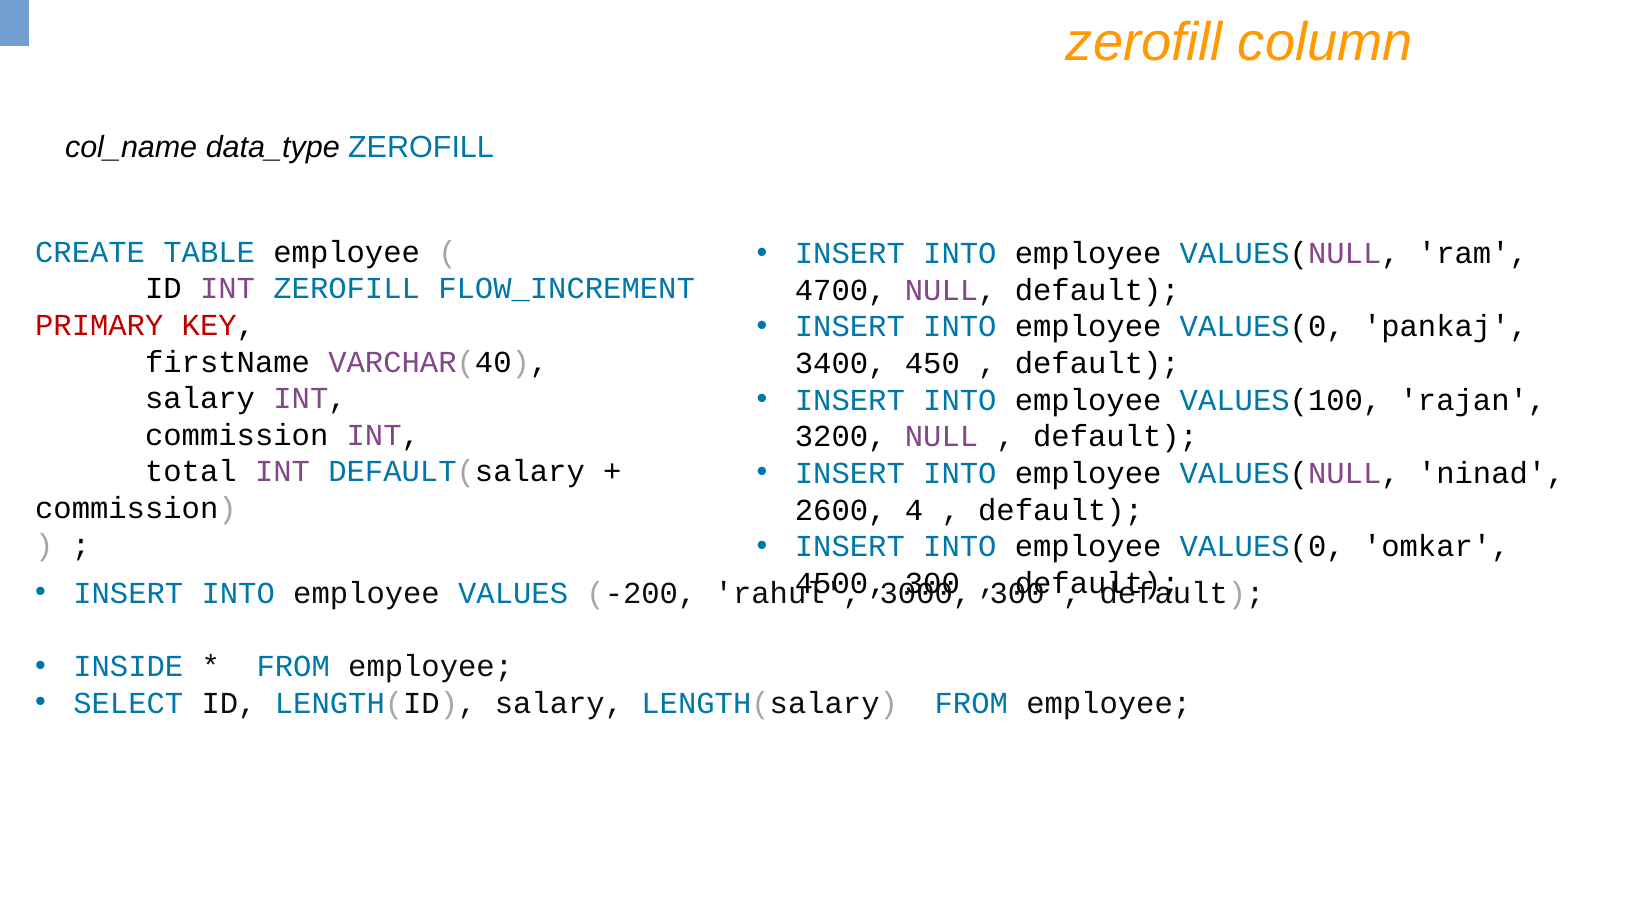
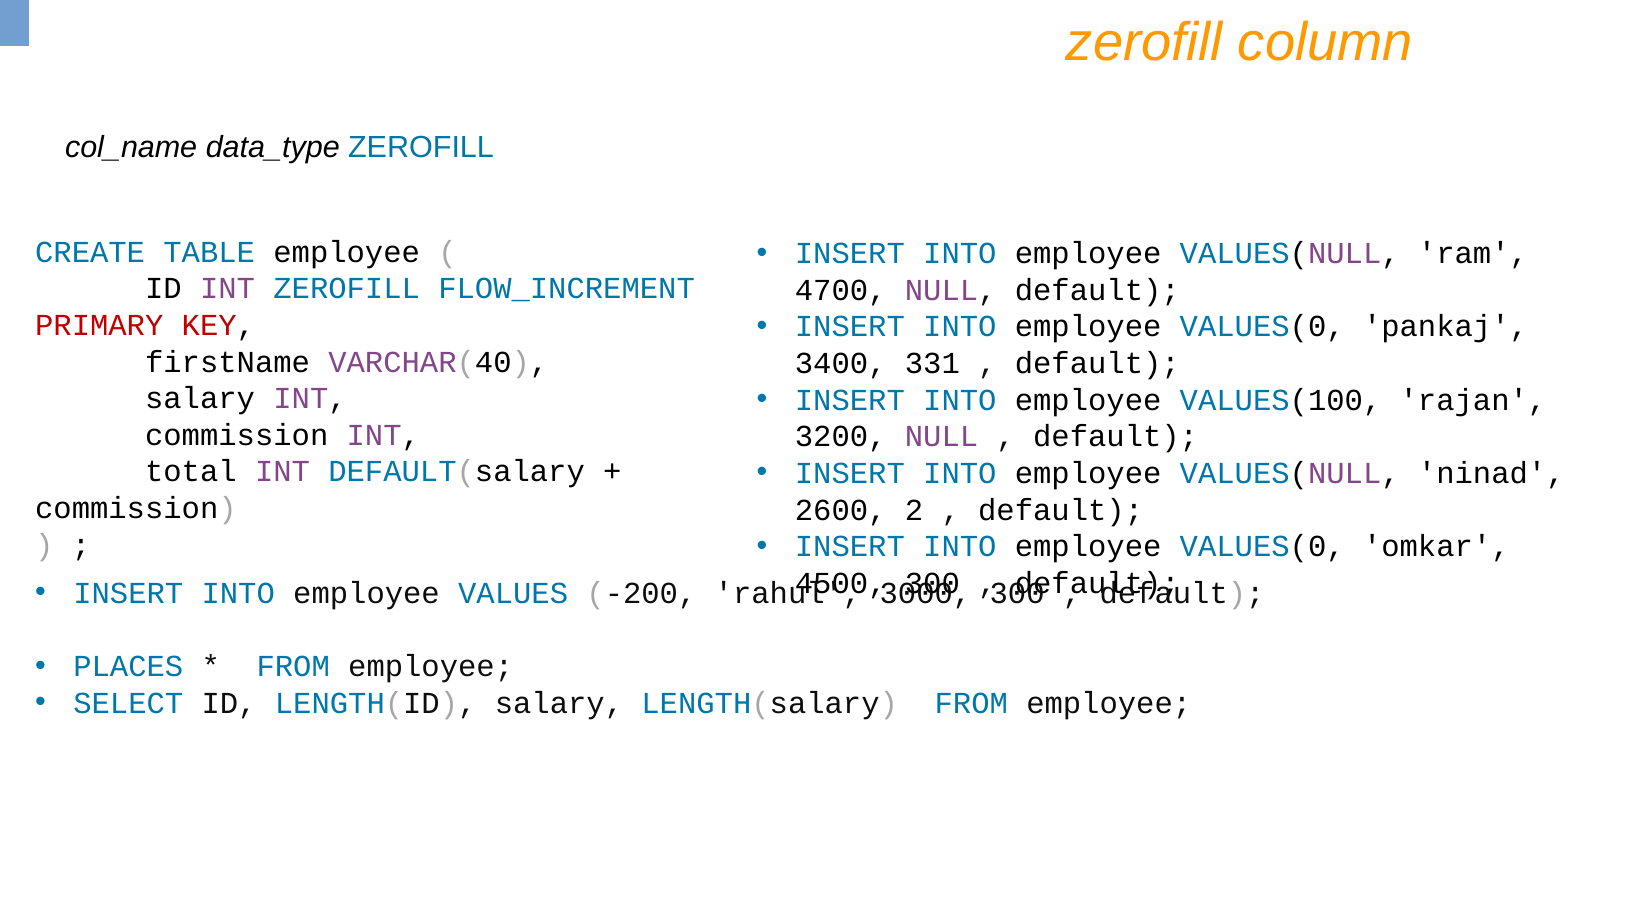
450: 450 -> 331 (932, 364)
4: 4 -> 2 (914, 510)
INSIDE: INSIDE -> PLACES (128, 667)
